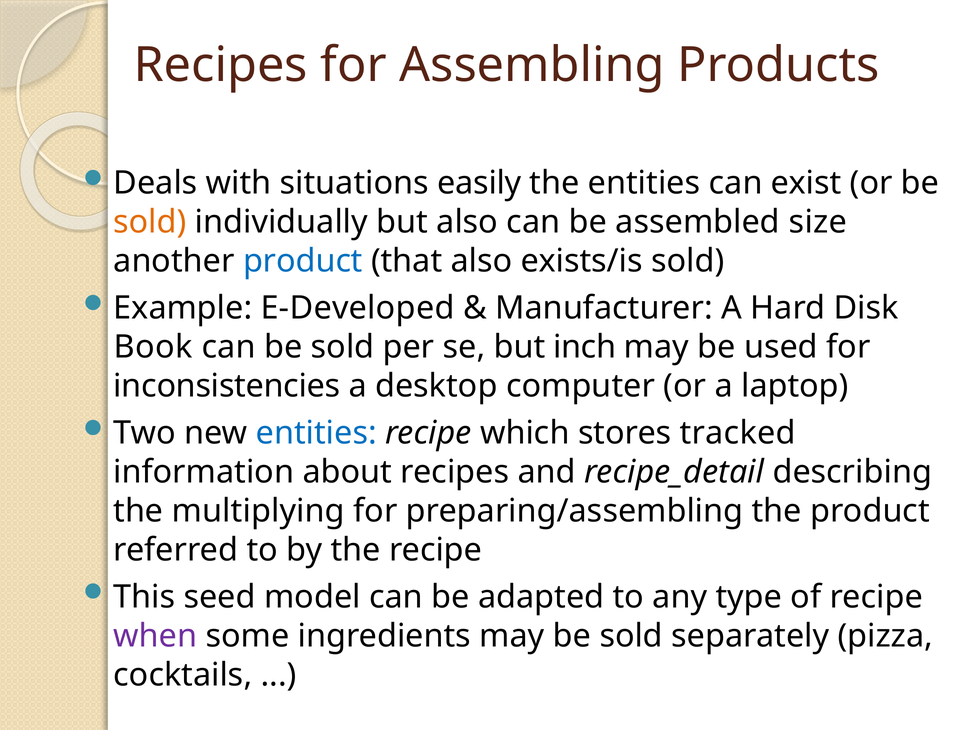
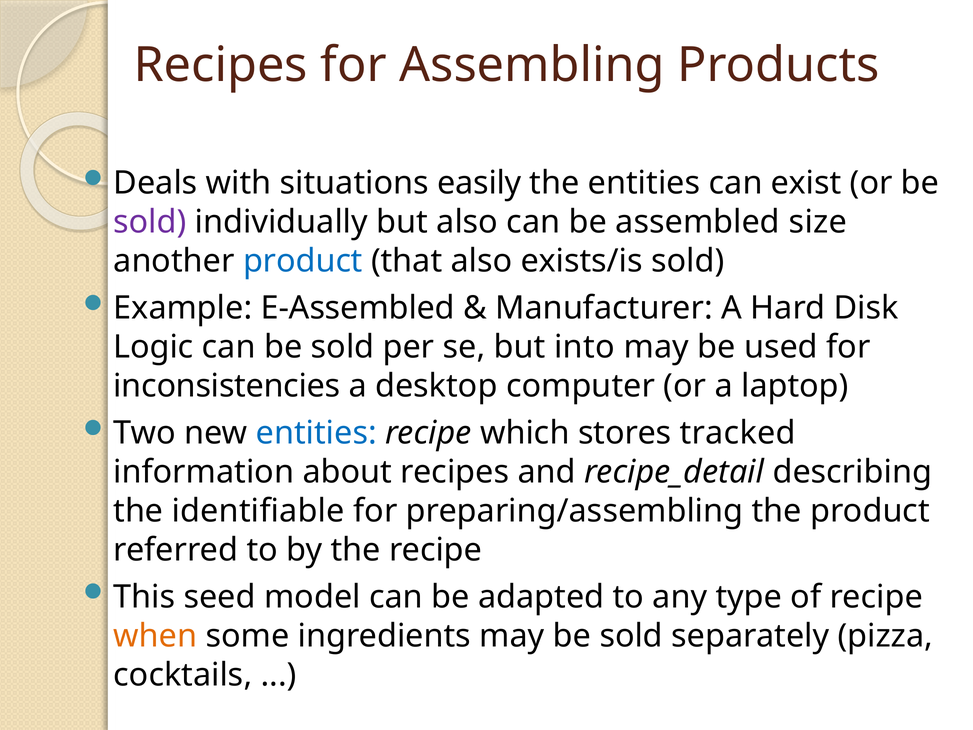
sold colour: orange -> purple (150, 222)
E-Developed: E-Developed -> E-Assembled (358, 308)
Book: Book -> Logic (153, 347)
inch: inch -> into (584, 347)
multiplying: multiplying -> identifiable (258, 511)
when colour: purple -> orange (155, 636)
